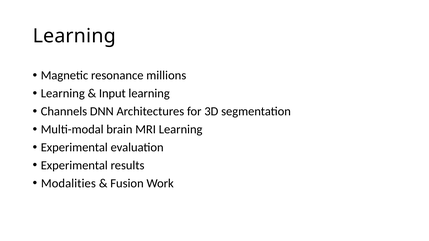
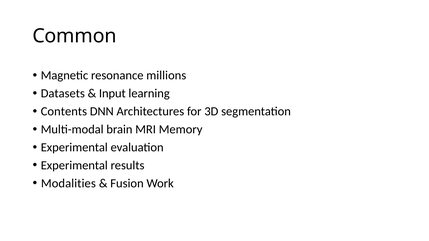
Learning: Learning -> Common (74, 36)
Learning: Learning -> Datasets (63, 94)
Channels: Channels -> Contents (64, 112)
MRI Learning: Learning -> Memory (181, 130)
